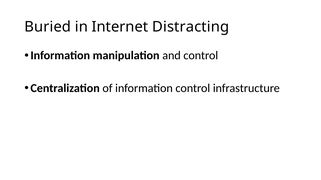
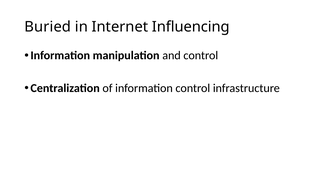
Distracting: Distracting -> Influencing (191, 27)
